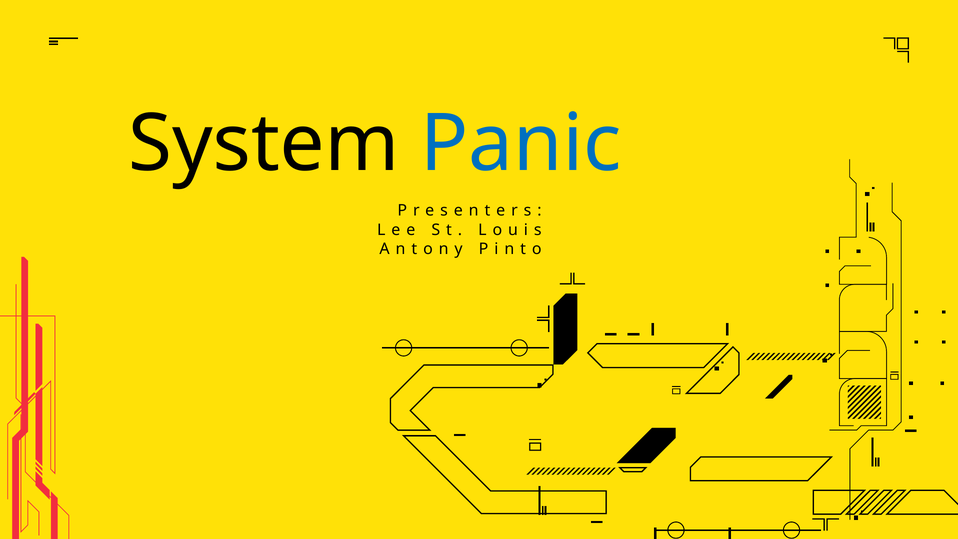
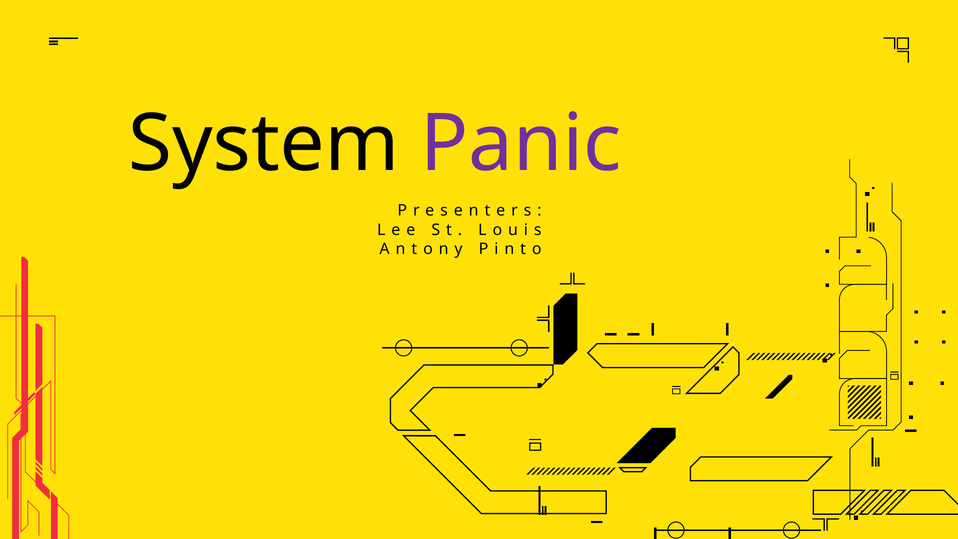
Panic colour: blue -> purple (521, 144)
